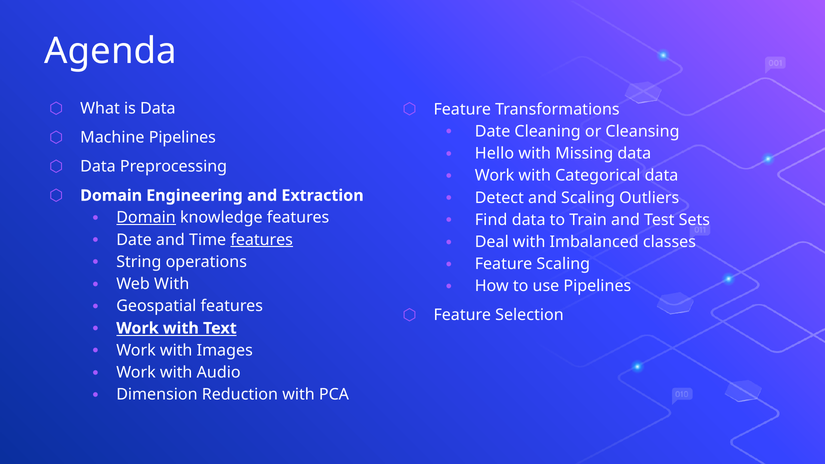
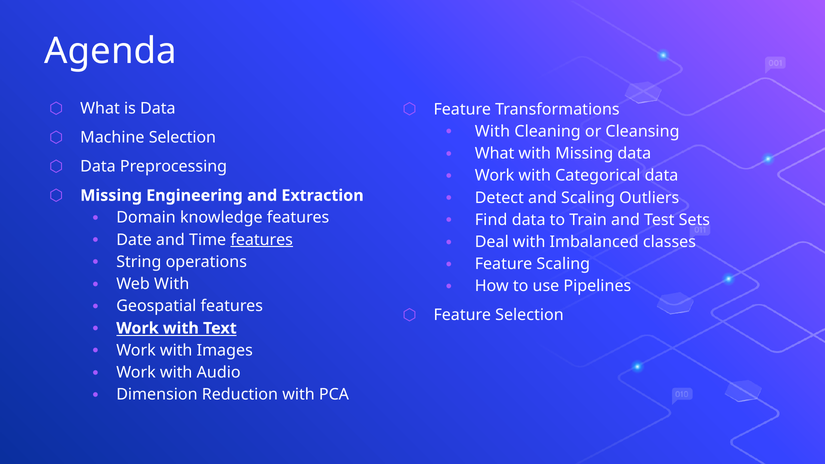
Date: Date -> With (492, 131)
Machine Pipelines: Pipelines -> Selection (182, 138)
Hello: Hello -> What (495, 154)
Domain: Domain -> Missing (111, 196)
Domain underline: present -> none (146, 218)
